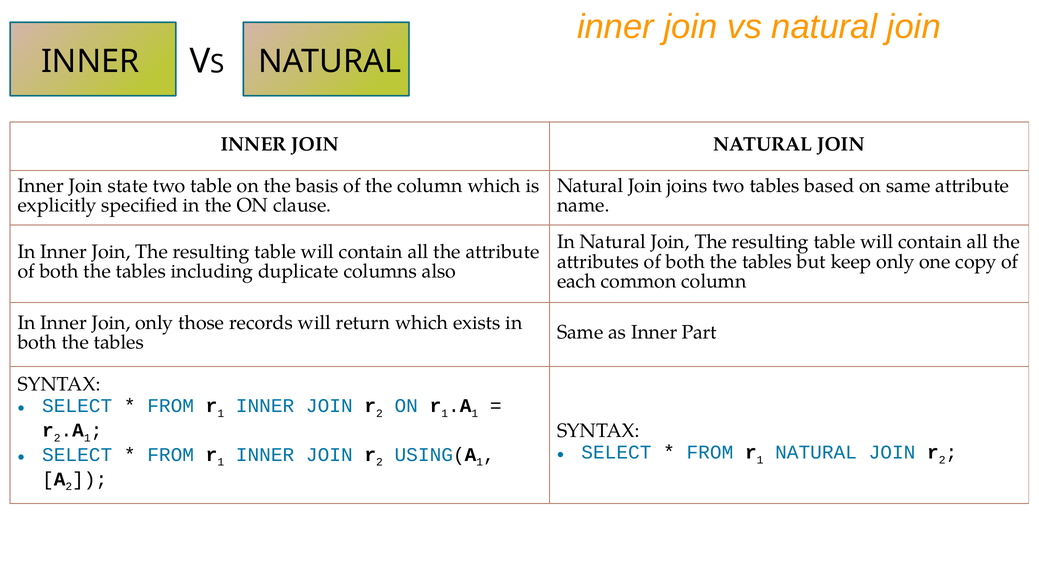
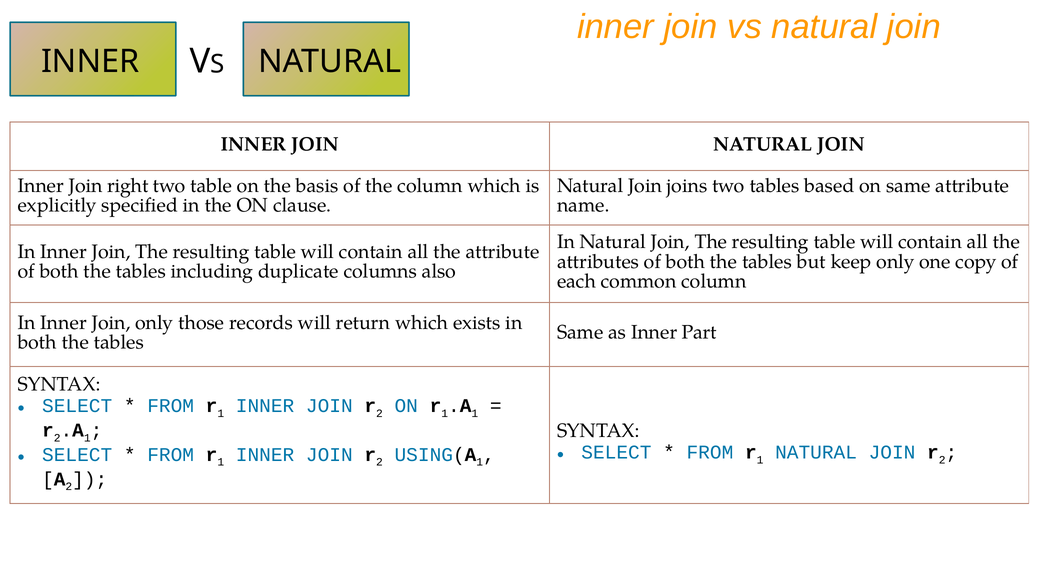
state: state -> right (128, 186)
